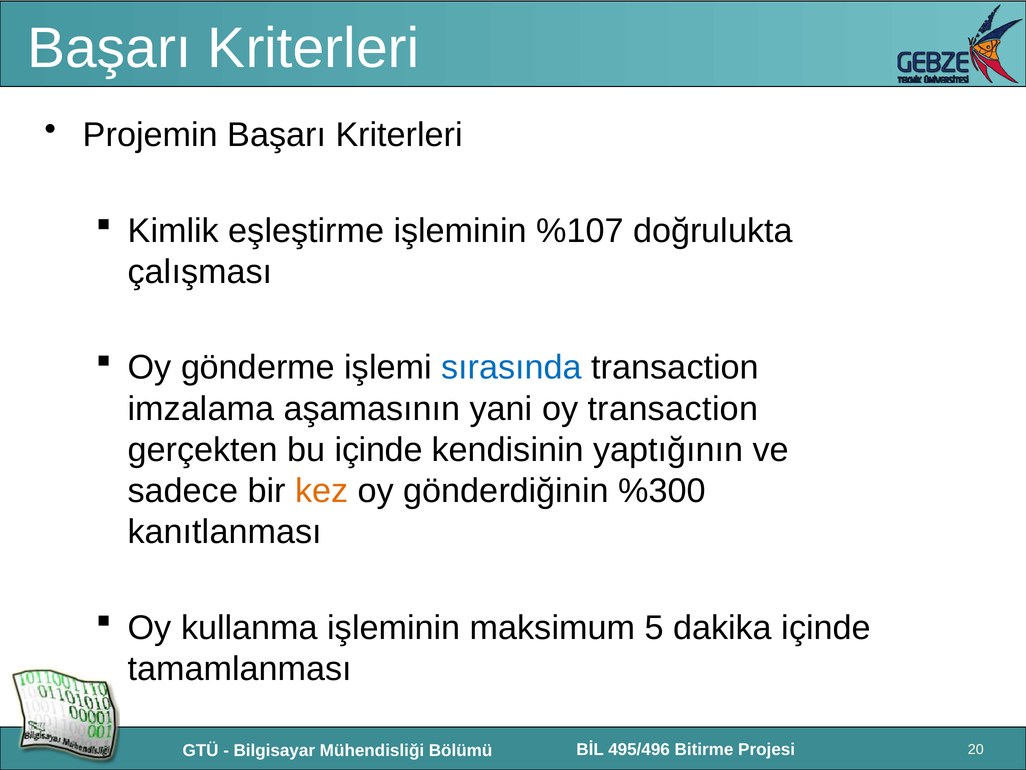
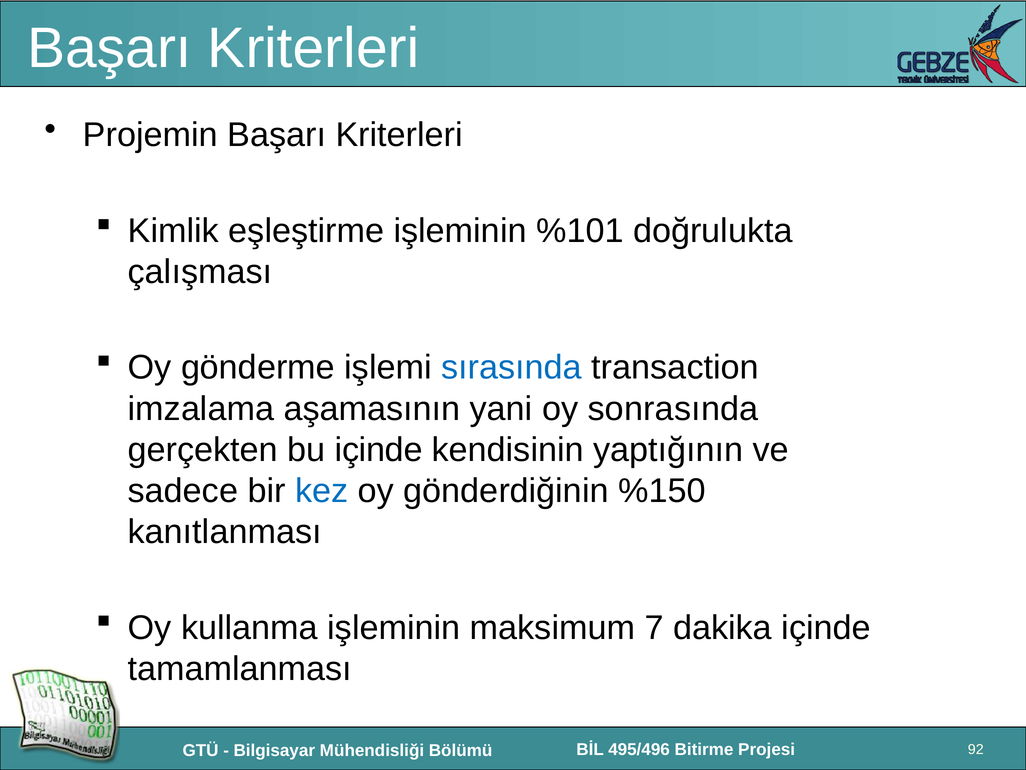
%107: %107 -> %101 (580, 231)
oy transaction: transaction -> sonrasında (673, 408)
kez colour: orange -> blue (322, 491)
%300: %300 -> %150 (662, 491)
5: 5 -> 7 (654, 627)
20: 20 -> 92 (976, 749)
